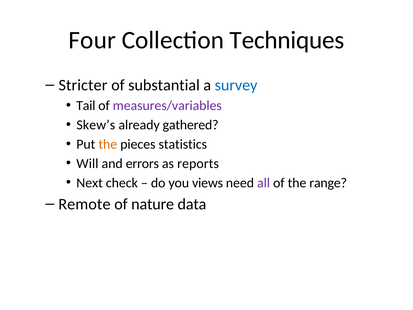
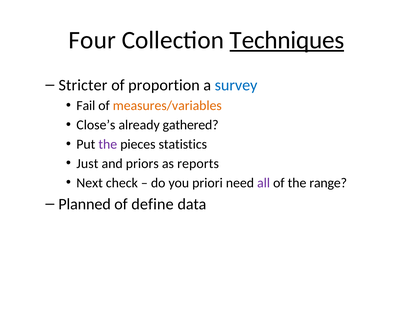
Techniques underline: none -> present (287, 40)
substantial: substantial -> proportion (164, 85)
Tail: Tail -> Fail (86, 106)
measures/variables colour: purple -> orange (167, 106)
Skew’s: Skew’s -> Close’s (96, 125)
the colour: orange -> purple (108, 144)
Will: Will -> Just (87, 163)
errors: errors -> priors (142, 163)
views: views -> priori (207, 183)
Remote: Remote -> Planned (85, 204)
nature: nature -> define (153, 204)
